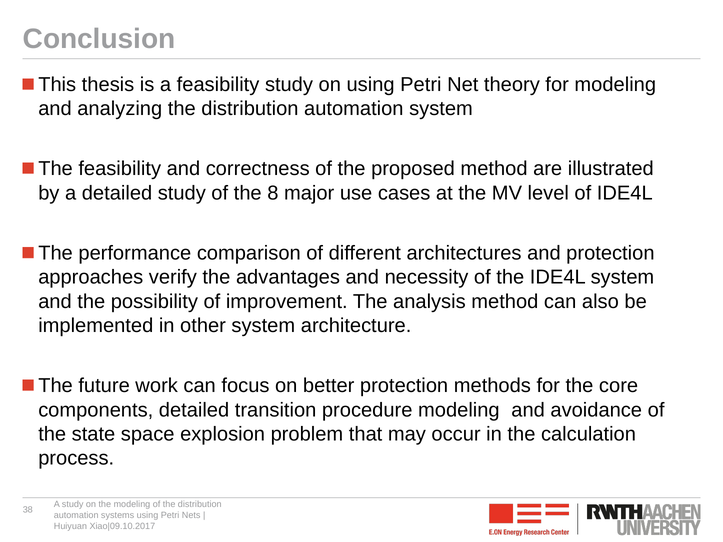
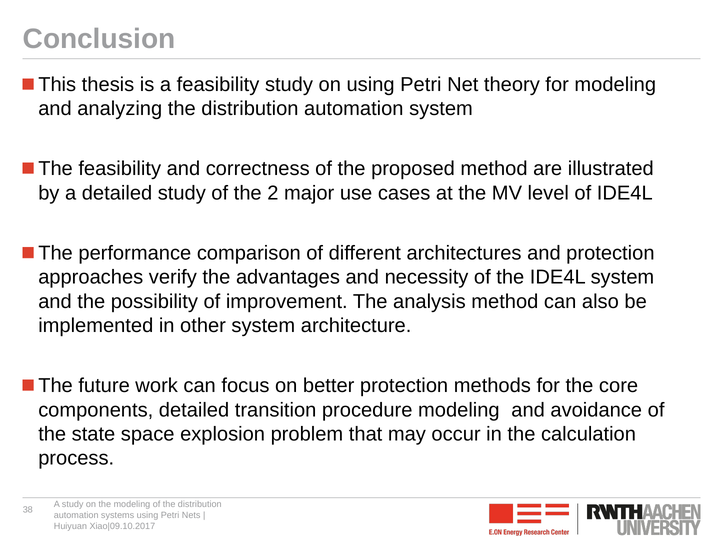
8: 8 -> 2 (273, 193)
